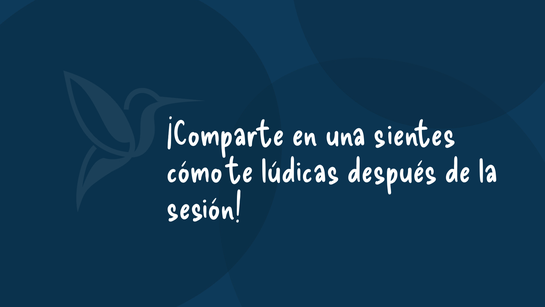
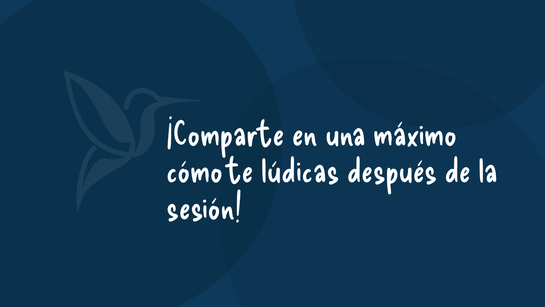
sientes: sientes -> máximo (415, 134)
